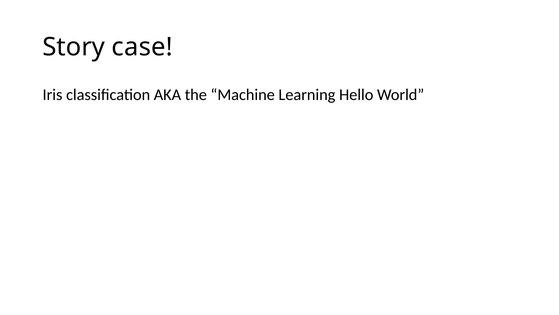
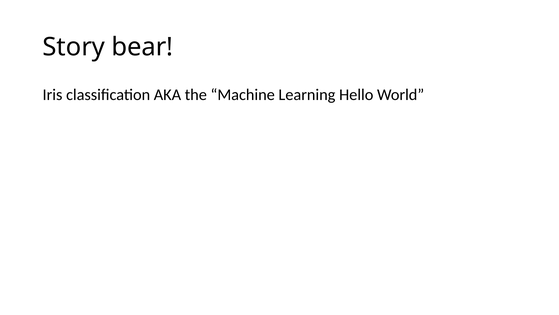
case: case -> bear (142, 47)
